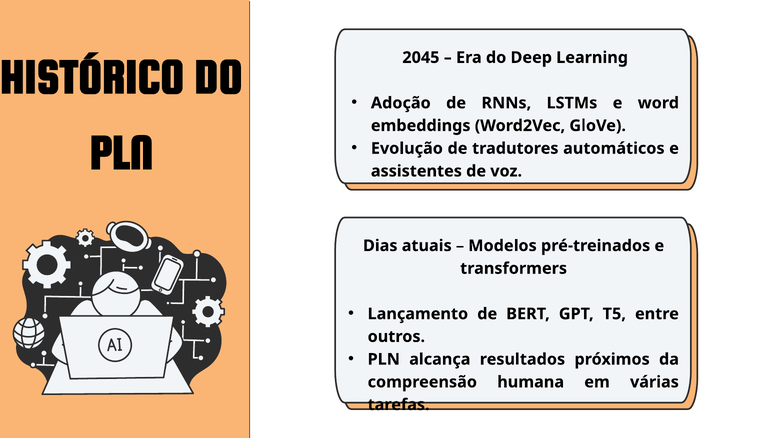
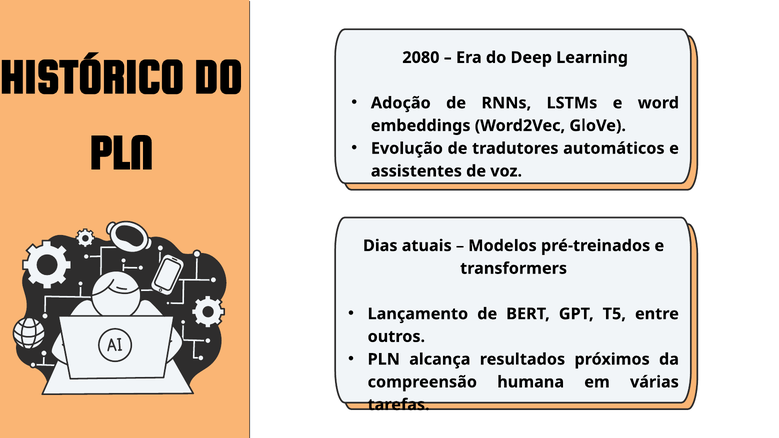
2045: 2045 -> 2080 (421, 58)
